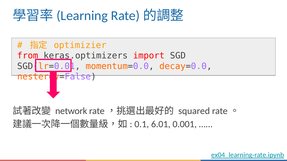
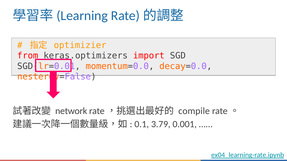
squared: squared -> compile (194, 111)
6.01: 6.01 -> 3.79 (161, 125)
